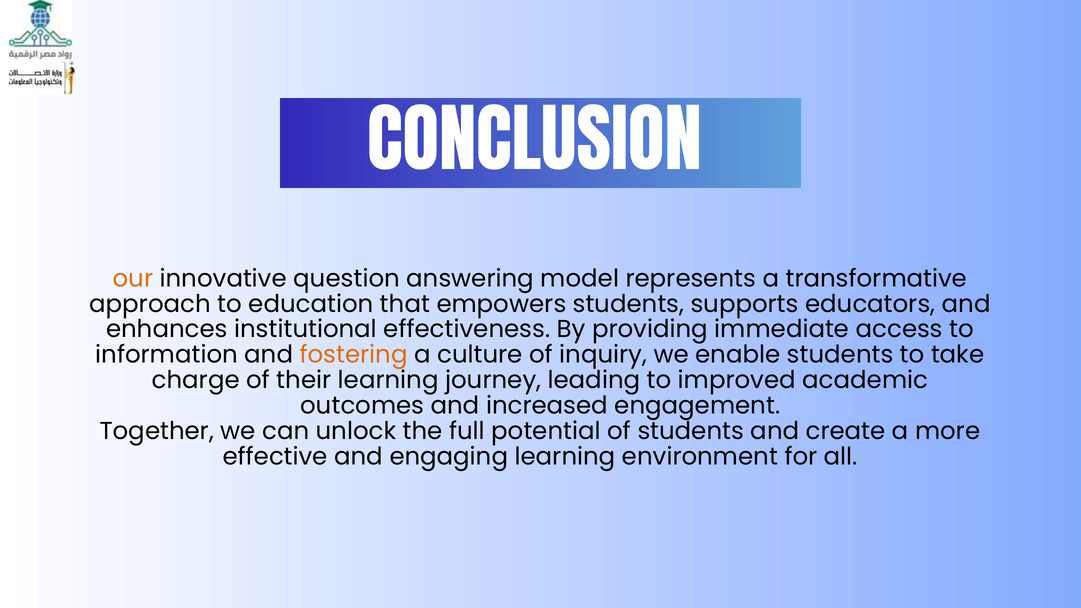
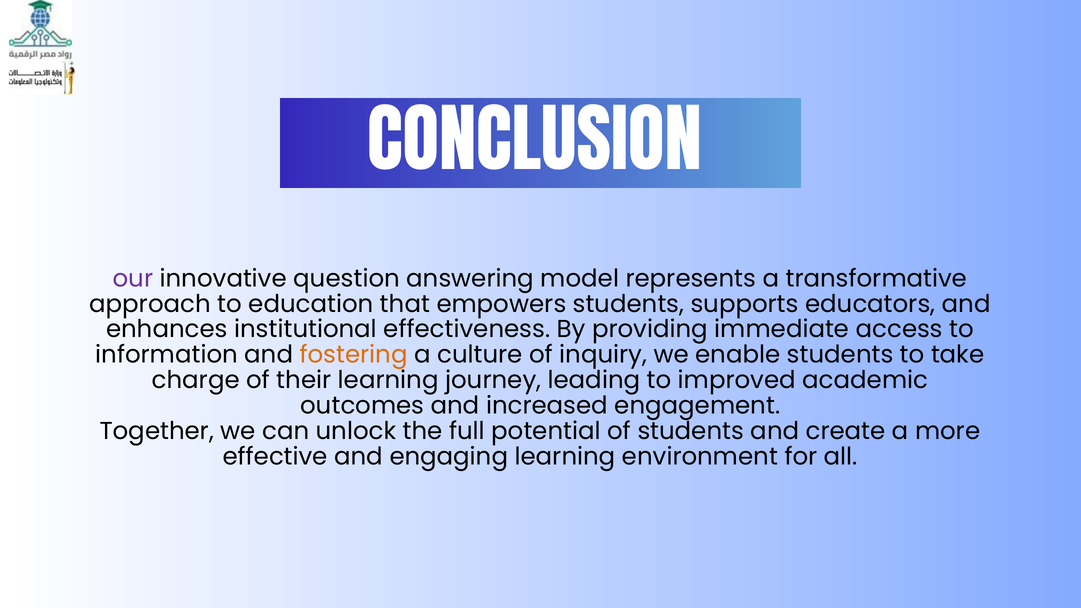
our colour: orange -> purple (133, 279)
